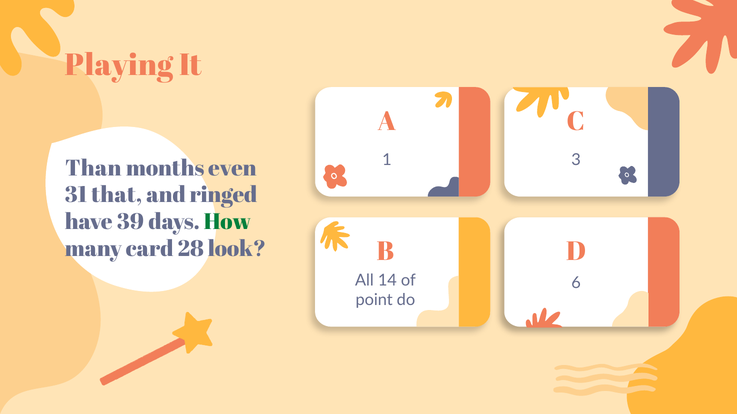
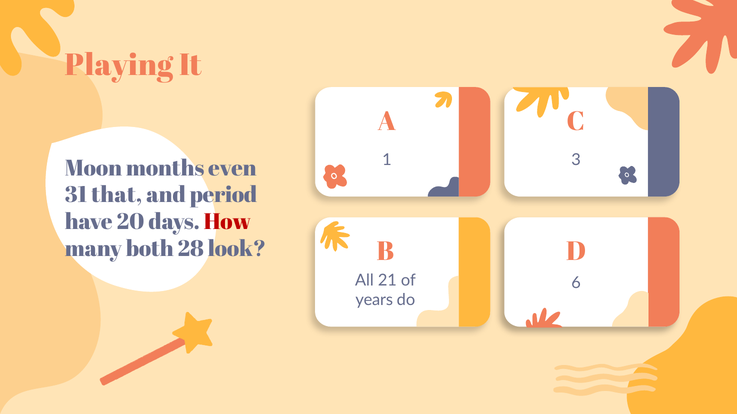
Than: Than -> Moon (93, 168)
ringed: ringed -> period (223, 195)
39: 39 -> 20 (130, 222)
How colour: green -> red (227, 222)
card: card -> both (150, 249)
14: 14 -> 21 (387, 281)
point: point -> years (374, 300)
